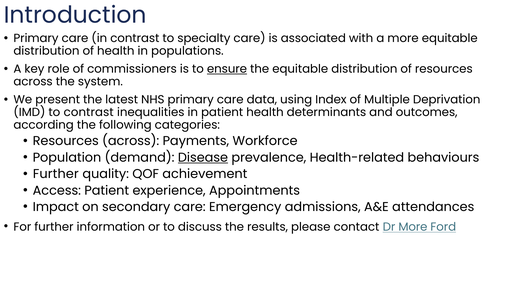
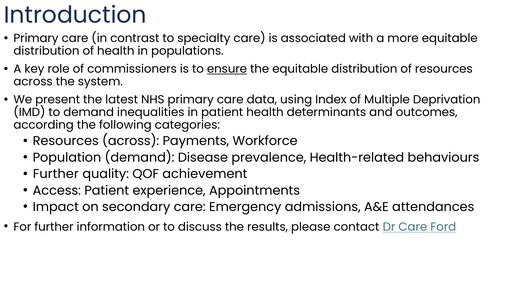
to contrast: contrast -> demand (89, 113)
Disease underline: present -> none (203, 158)
Dr More: More -> Care (413, 228)
